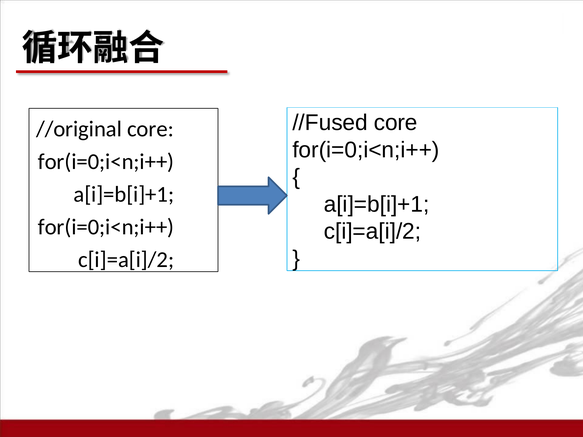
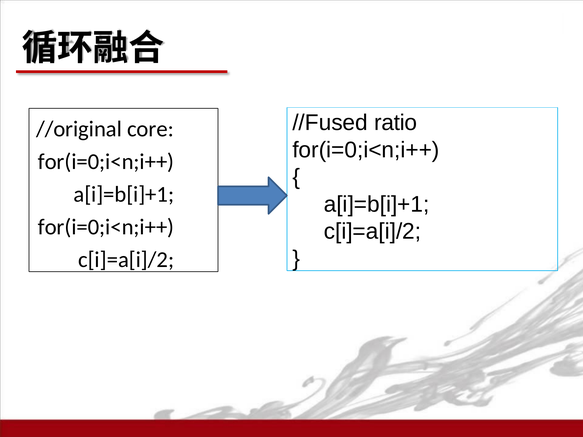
//Fused core: core -> ratio (396, 123)
